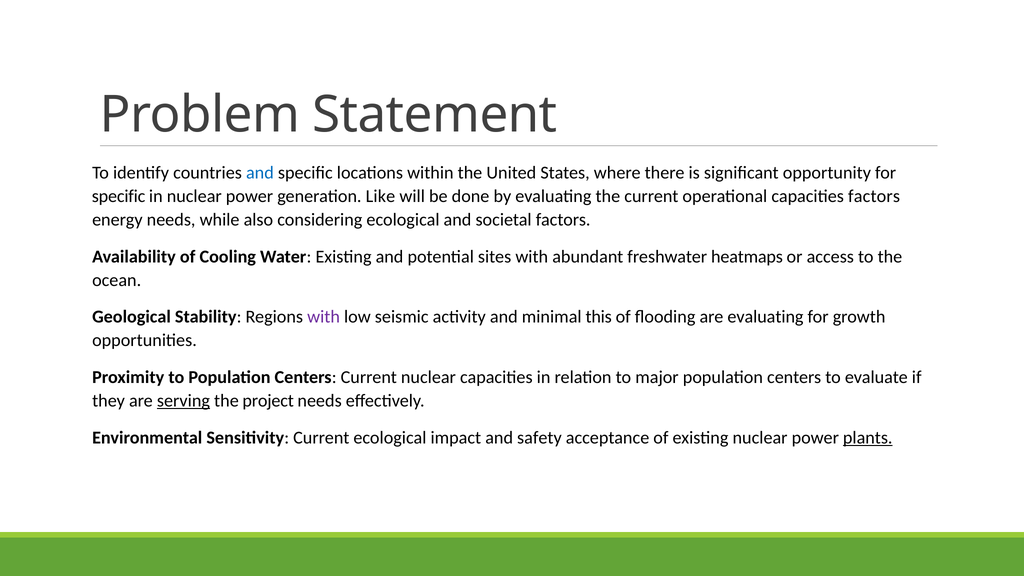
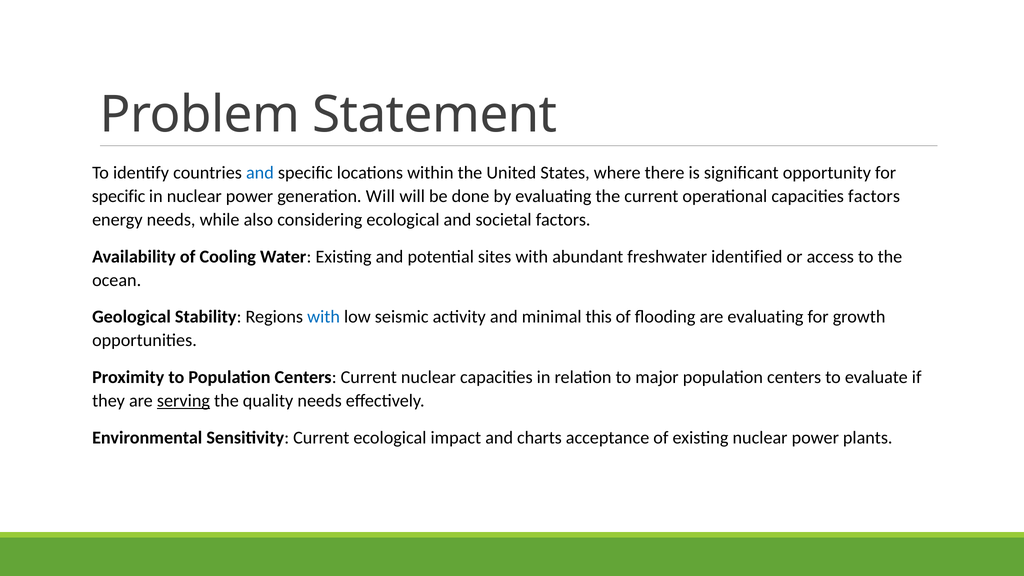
generation Like: Like -> Will (380, 196)
heatmaps: heatmaps -> identified (747, 257)
with colour: purple -> blue (324, 317)
project: project -> quality (268, 401)
safety: safety -> charts (539, 438)
plants underline: present -> none (868, 438)
